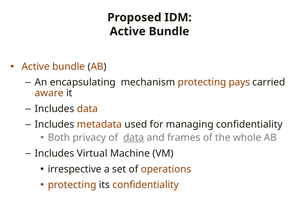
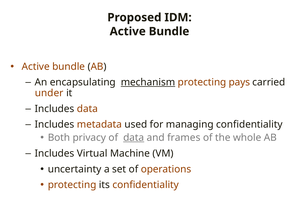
mechanism underline: none -> present (148, 82)
aware: aware -> under (49, 93)
irrespective: irrespective -> uncertainty (75, 169)
